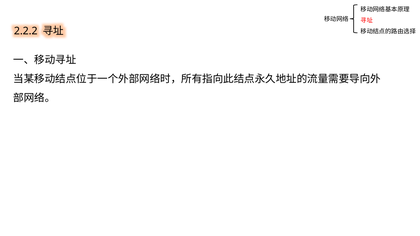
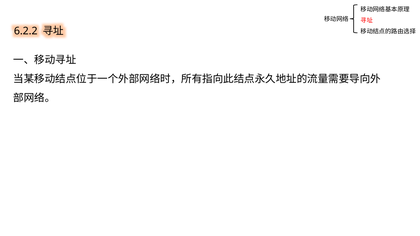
2.2.2: 2.2.2 -> 6.2.2 (26, 31)
